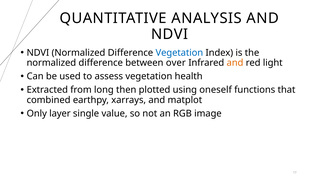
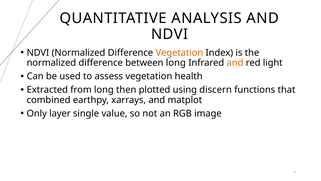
Vegetation colour: blue -> orange (179, 53)
between over: over -> long (176, 63)
oneself: oneself -> discern (216, 90)
